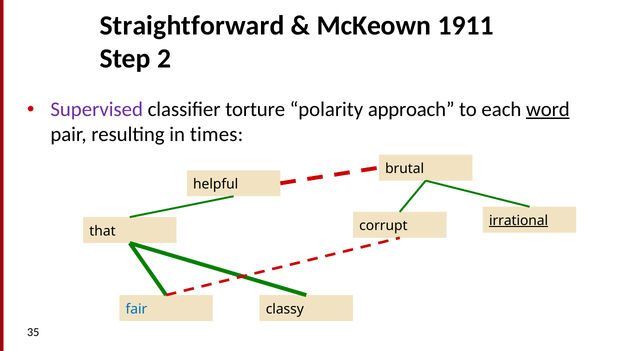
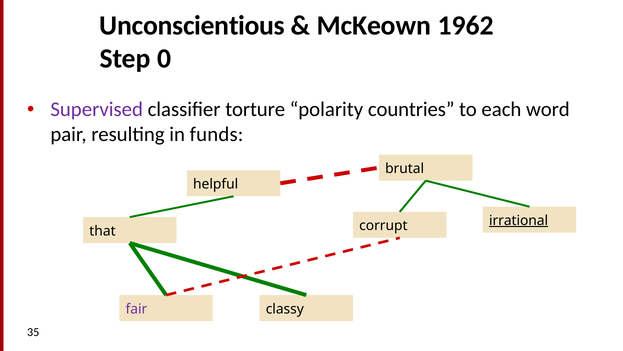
Straightforward: Straightforward -> Unconscientious (192, 26)
1911: 1911 -> 1962 (466, 26)
2: 2 -> 0 (164, 59)
approach: approach -> countries (411, 109)
word underline: present -> none (548, 109)
times: times -> funds (217, 134)
fair colour: blue -> purple (136, 309)
